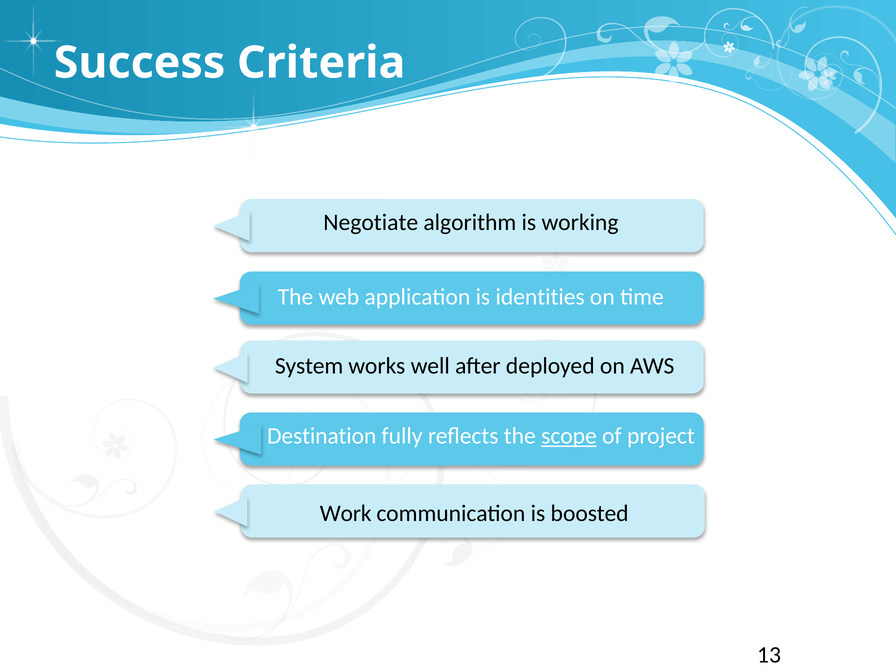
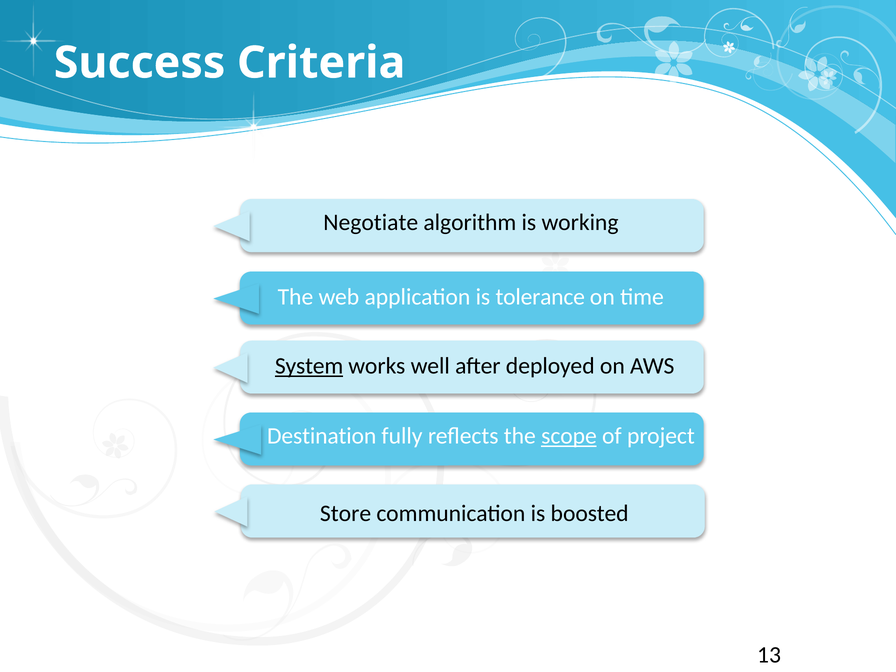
identities: identities -> tolerance (540, 297)
System underline: none -> present (309, 366)
Work: Work -> Store (346, 513)
